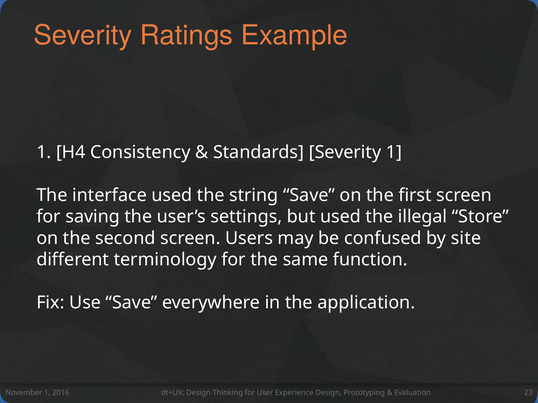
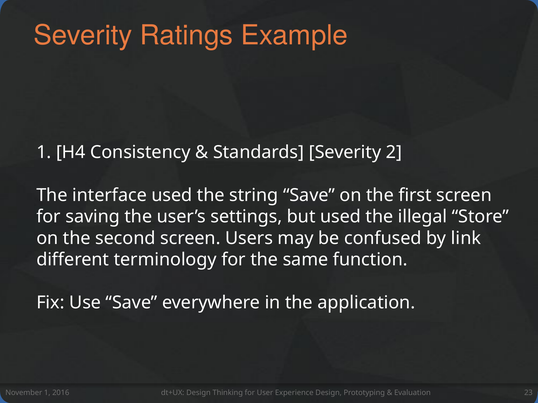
Severity 1: 1 -> 2 (394, 152)
site: site -> link (466, 238)
